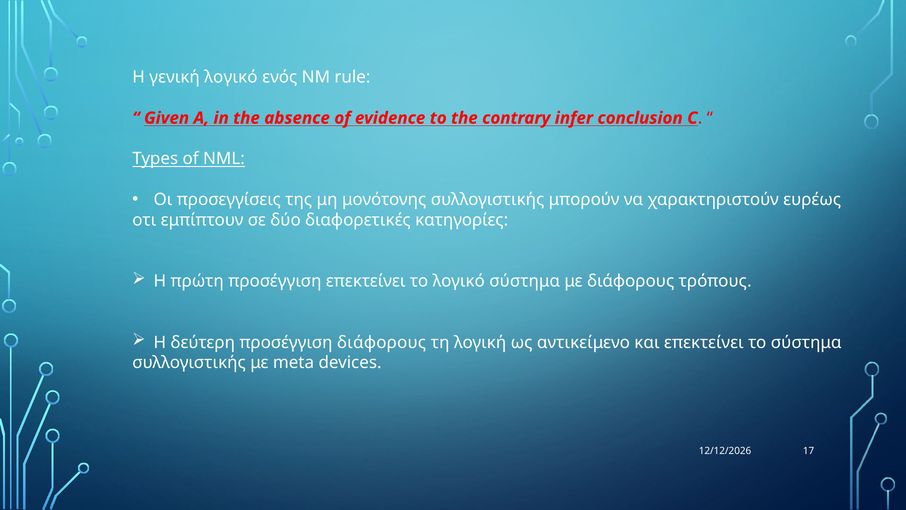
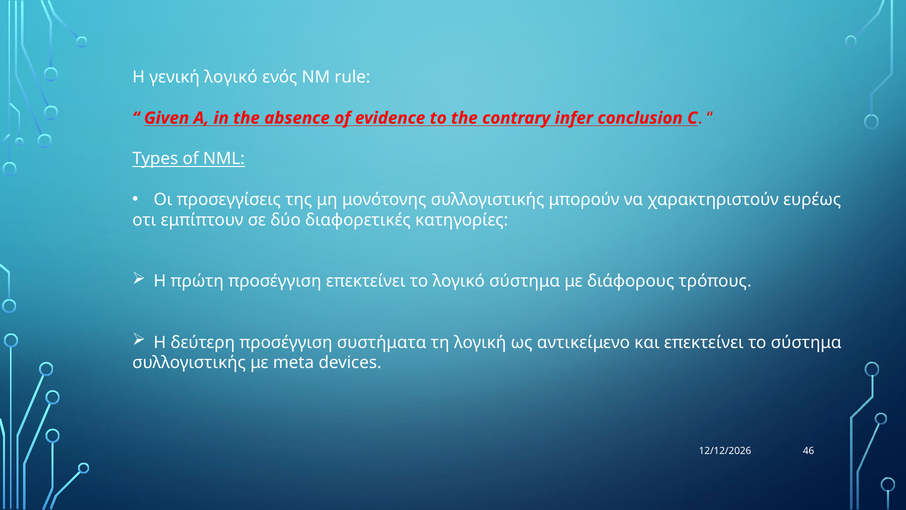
προσέγγιση διάφορους: διάφορους -> συστήματα (382, 342)
17: 17 -> 46 (809, 451)
